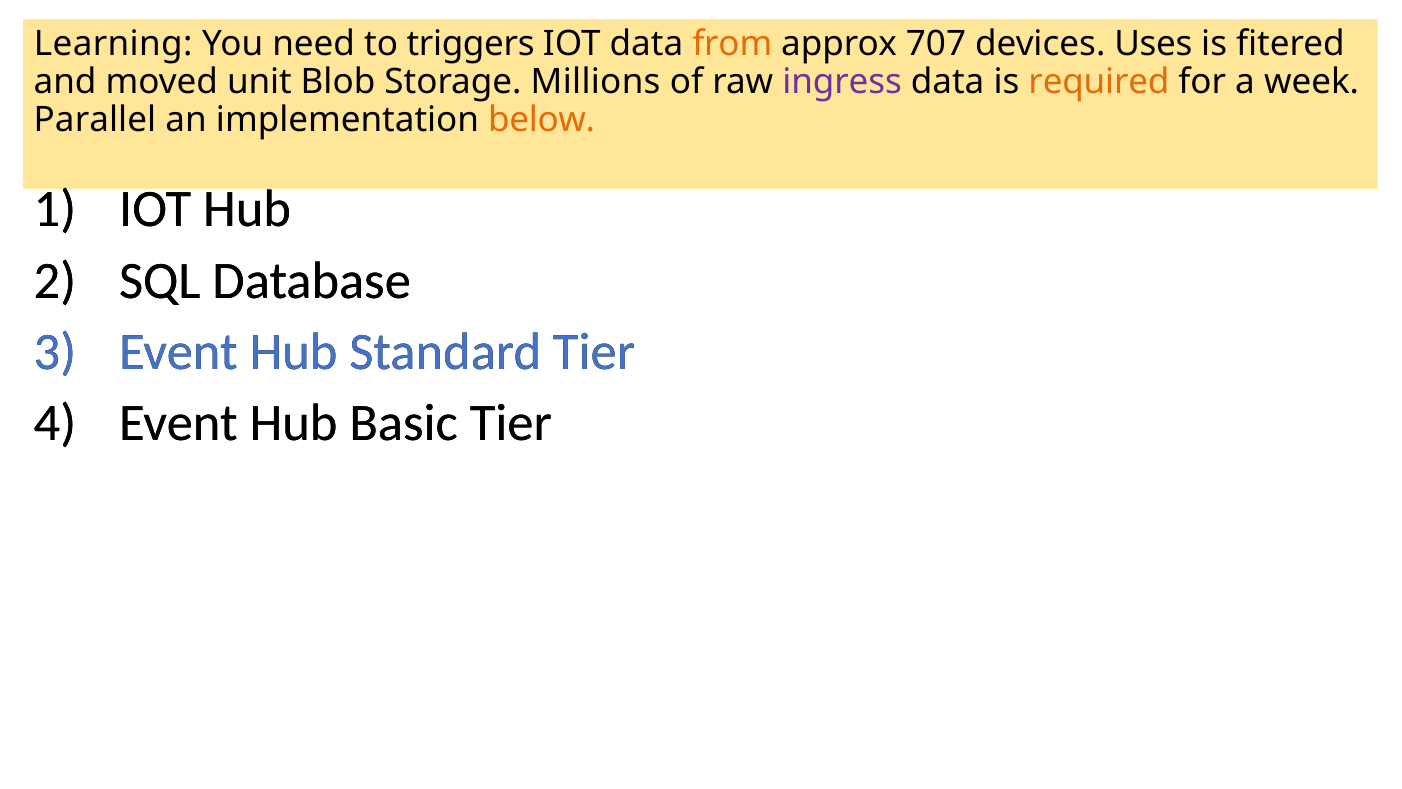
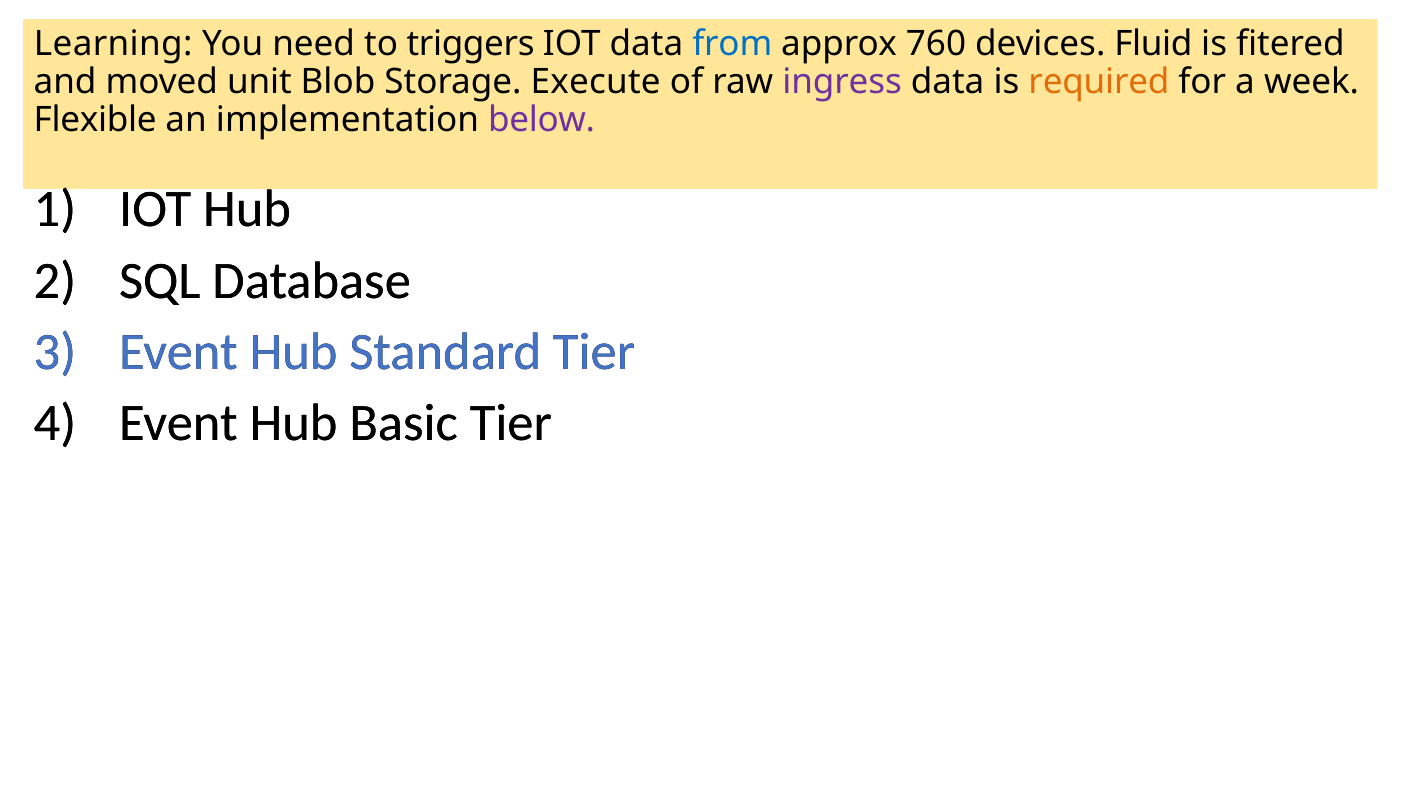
from colour: orange -> blue (732, 44)
707: 707 -> 760 (936, 44)
Uses: Uses -> Fluid (1153, 44)
Millions: Millions -> Execute (596, 82)
Parallel: Parallel -> Flexible (95, 120)
below colour: orange -> purple (542, 120)
